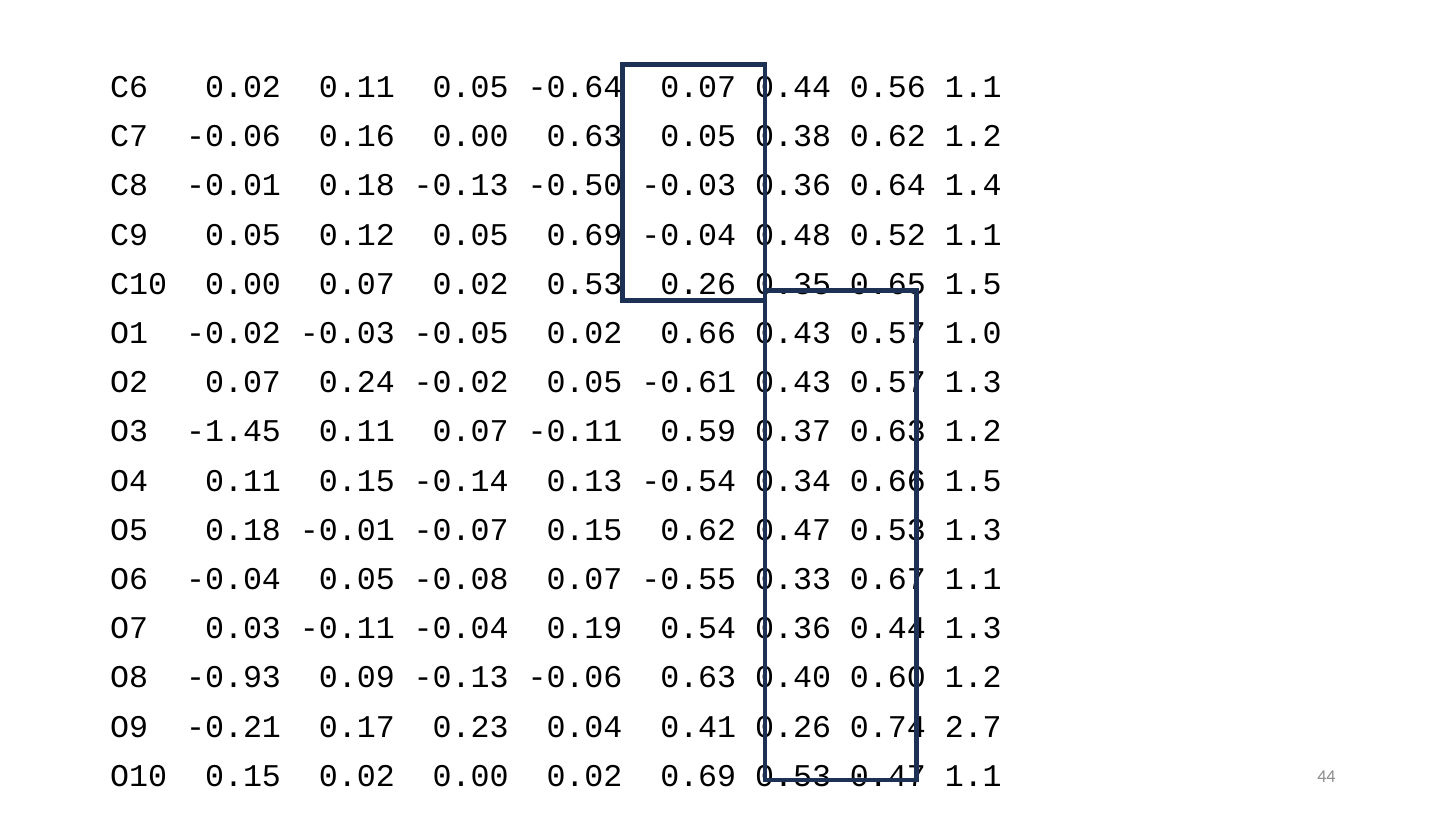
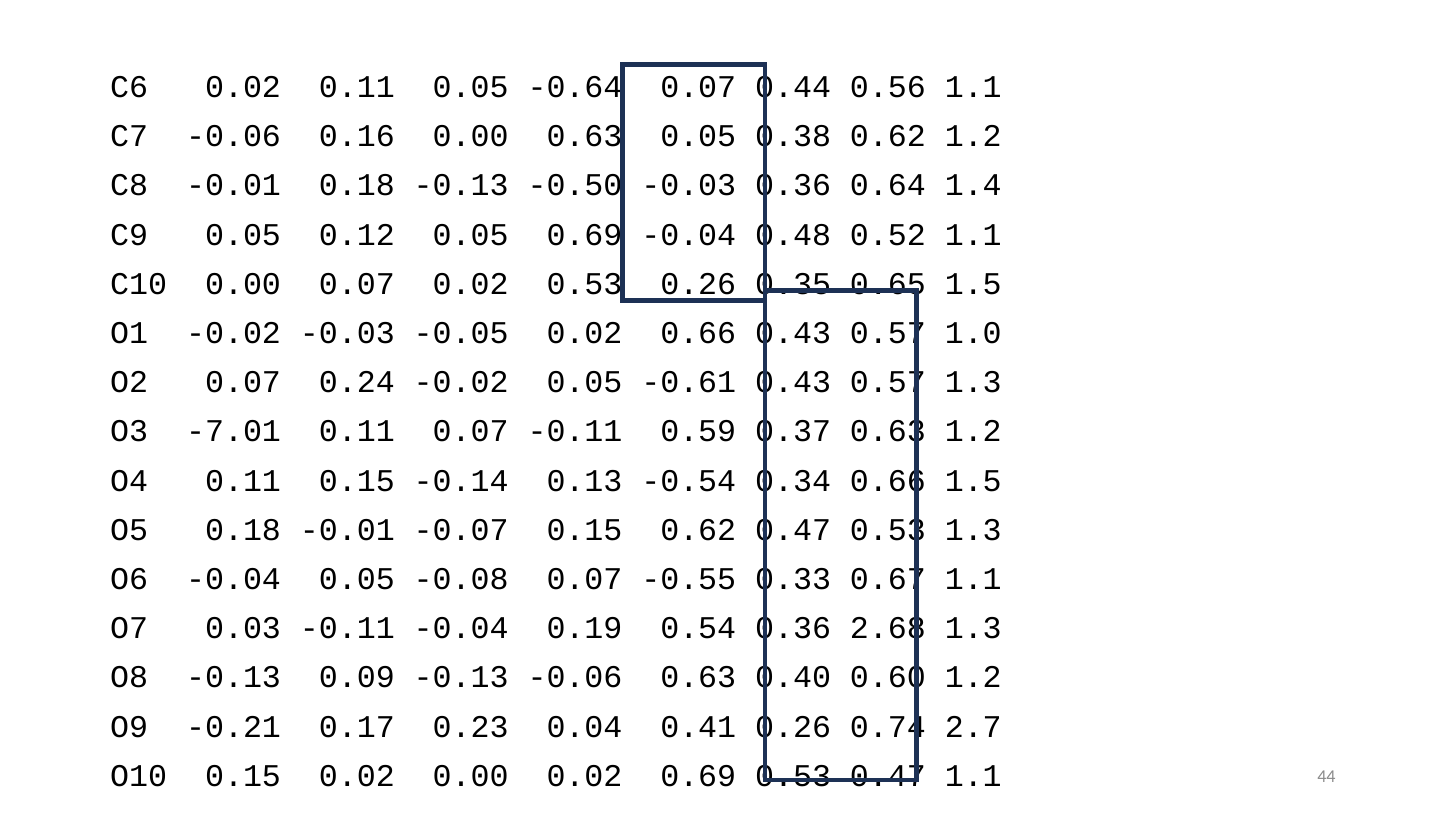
-1.45: -1.45 -> -7.01 (234, 432)
0.36 0.44: 0.44 -> 2.68 (888, 629)
O8 -0.93: -0.93 -> -0.13 (234, 678)
